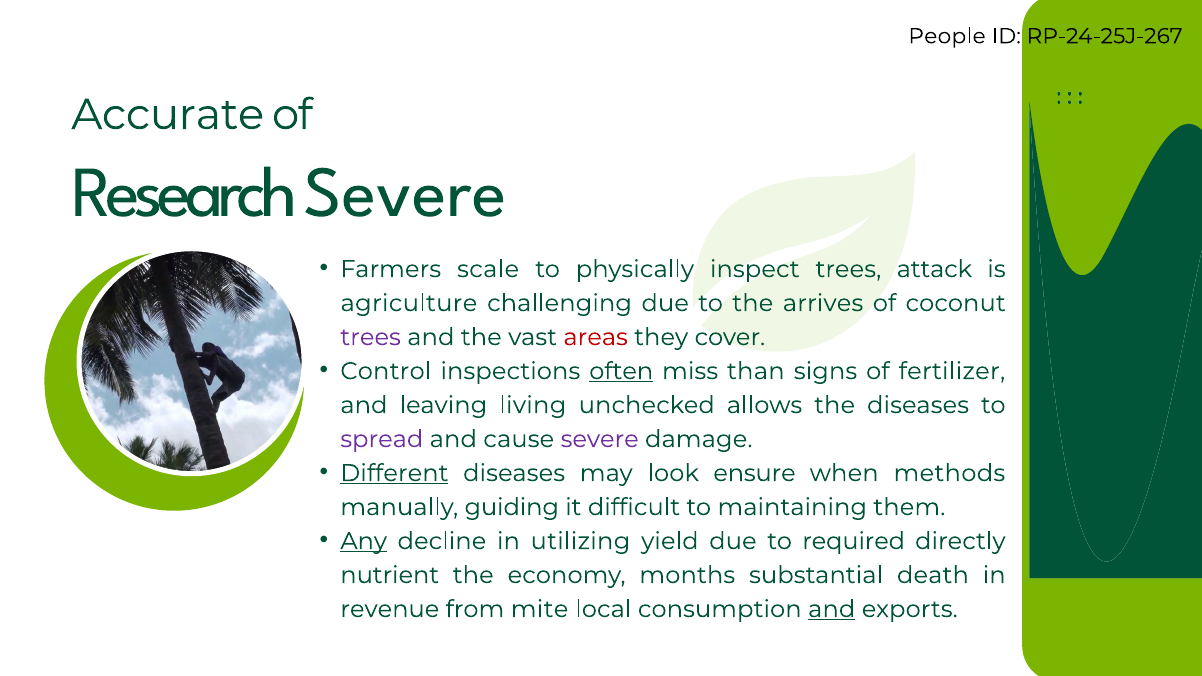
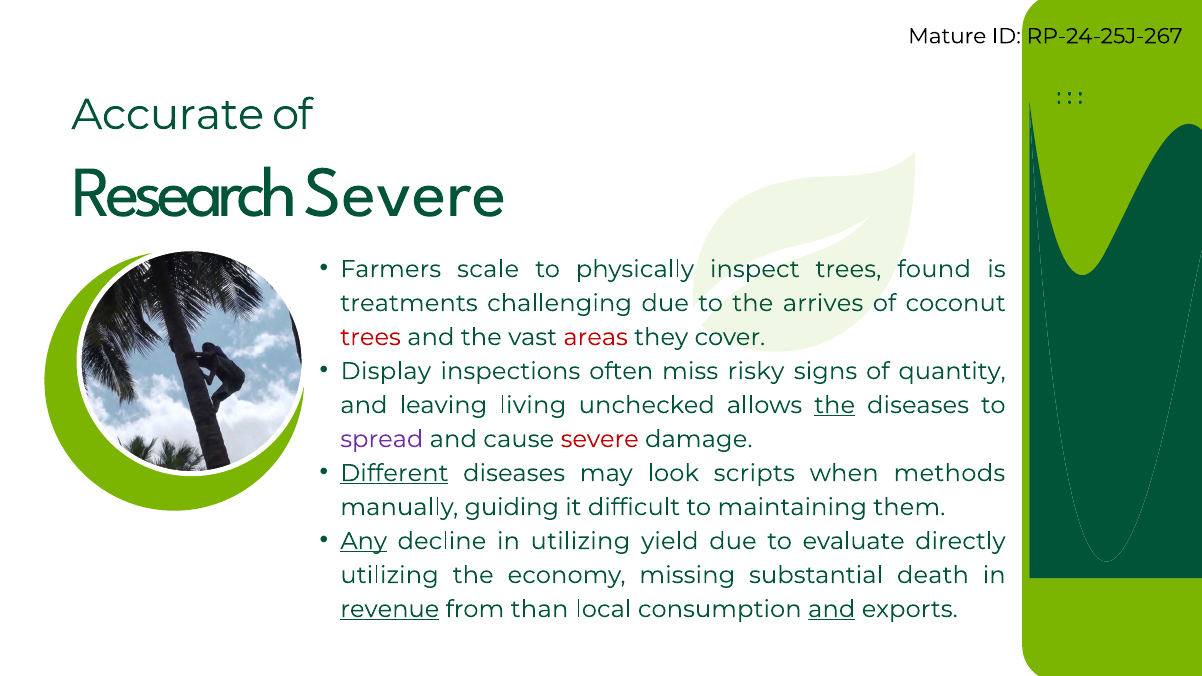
People: People -> Mature (947, 36)
attack: attack -> found (934, 269)
agriculture: agriculture -> treatments (409, 303)
trees colour: purple -> red (371, 337)
Control: Control -> Display (386, 371)
often underline: present -> none (621, 371)
than: than -> risky (756, 371)
fertilizer: fertilizer -> quantity (952, 371)
the underline: none -> present (835, 405)
severe colour: purple -> red (600, 439)
ensure: ensure -> scripts (754, 473)
required: required -> evaluate (854, 541)
nutrient: nutrient -> utilizing (390, 575)
months: months -> missing (687, 575)
revenue underline: none -> present (390, 609)
mite: mite -> than (540, 609)
